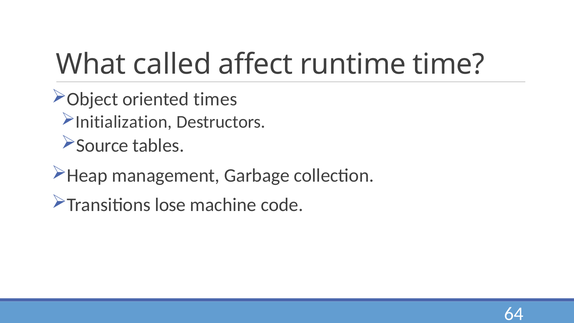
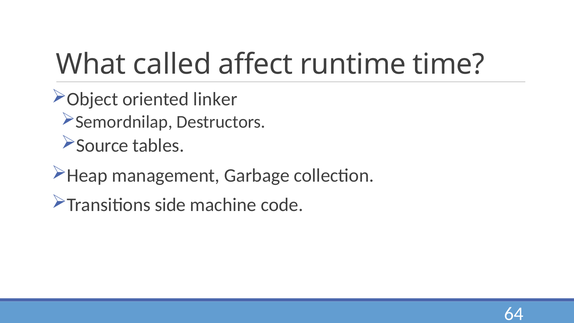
times: times -> linker (215, 99)
Initialization: Initialization -> Semordnilap (124, 122)
lose: lose -> side (170, 205)
